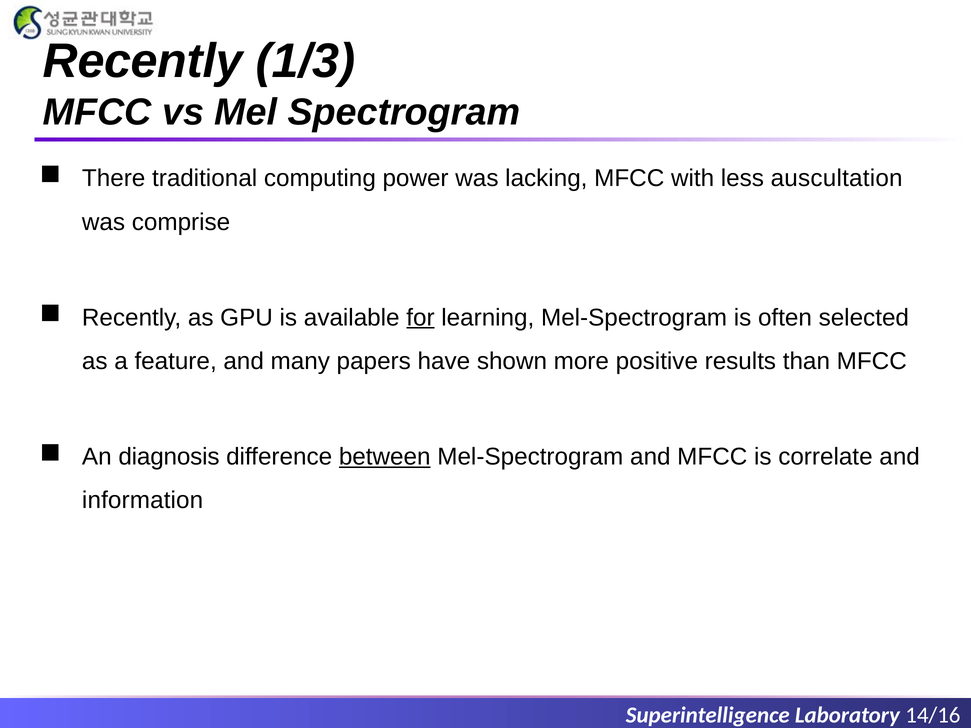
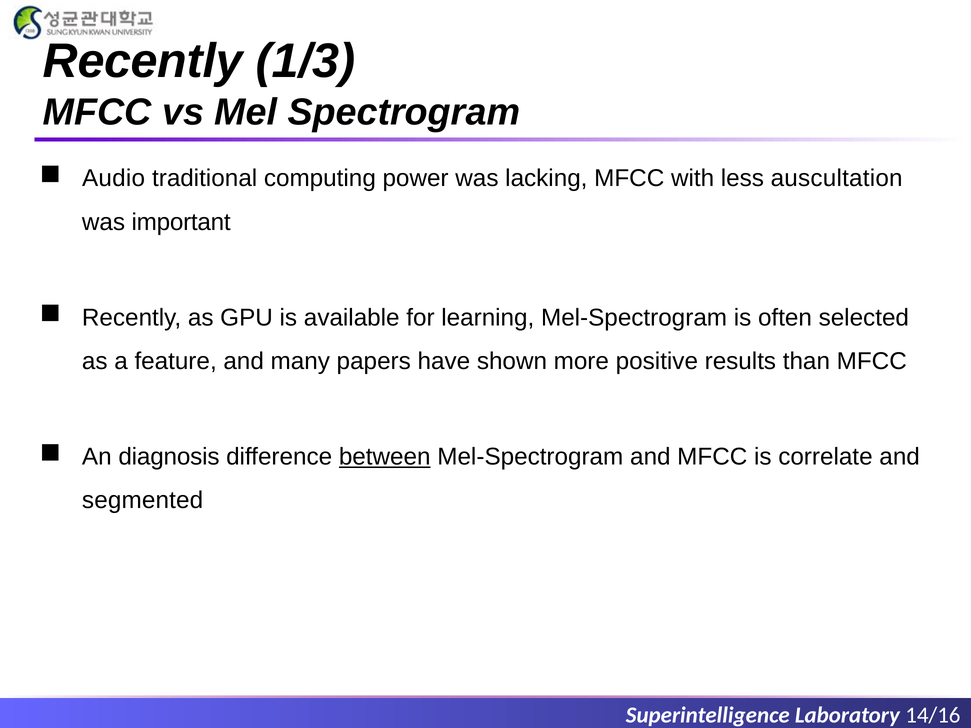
There: There -> Audio (114, 178)
comprise: comprise -> important (181, 222)
for underline: present -> none (420, 318)
information: information -> segmented (143, 501)
